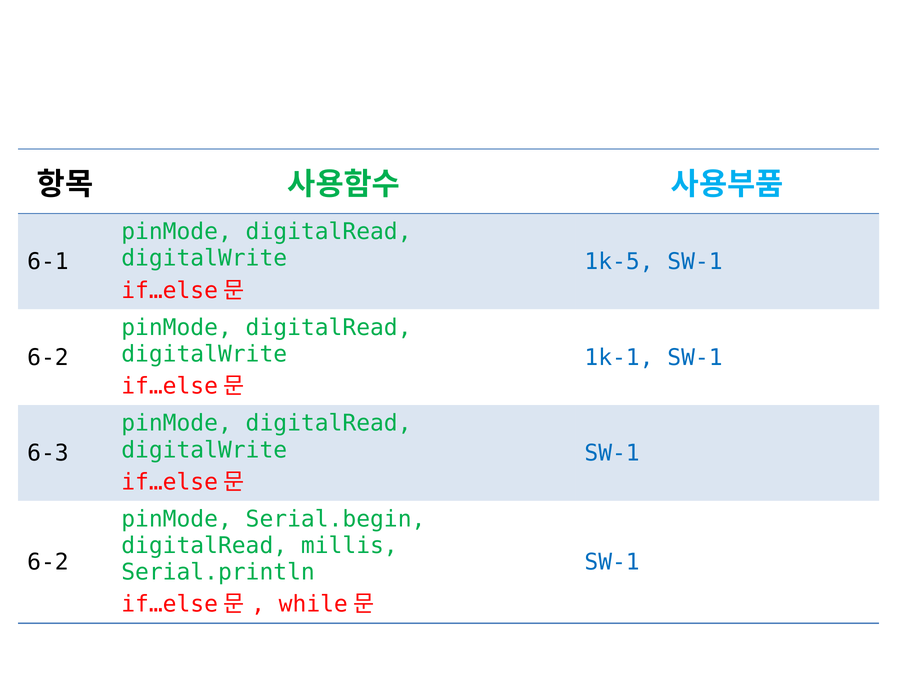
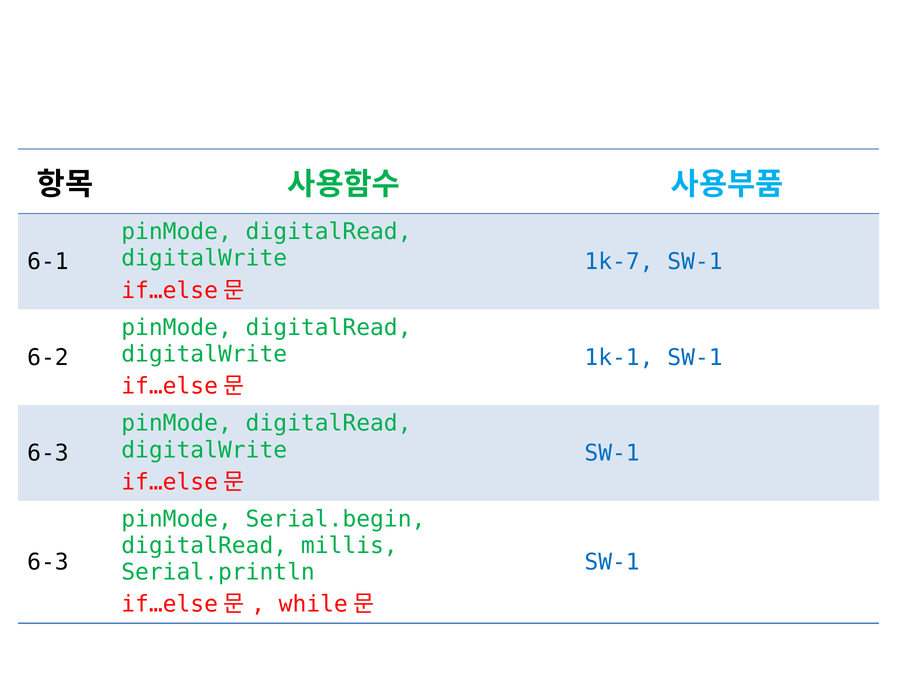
1k-5: 1k-5 -> 1k-7 (619, 262)
6-2: 6-2 -> 6-3 (48, 563)
